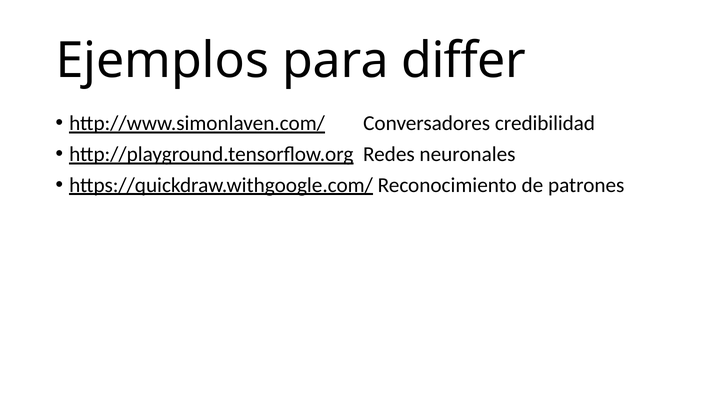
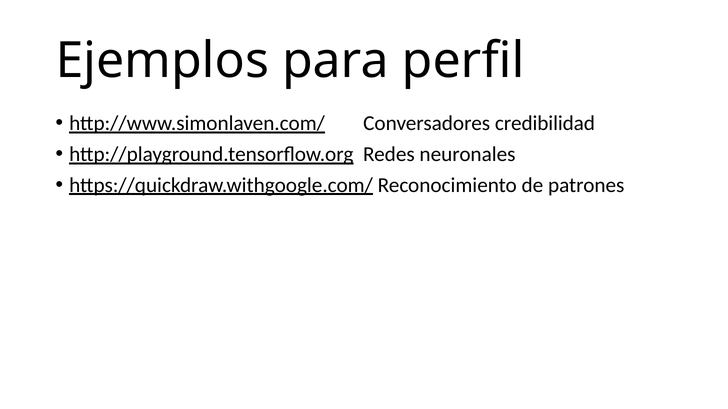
differ: differ -> perfil (463, 61)
